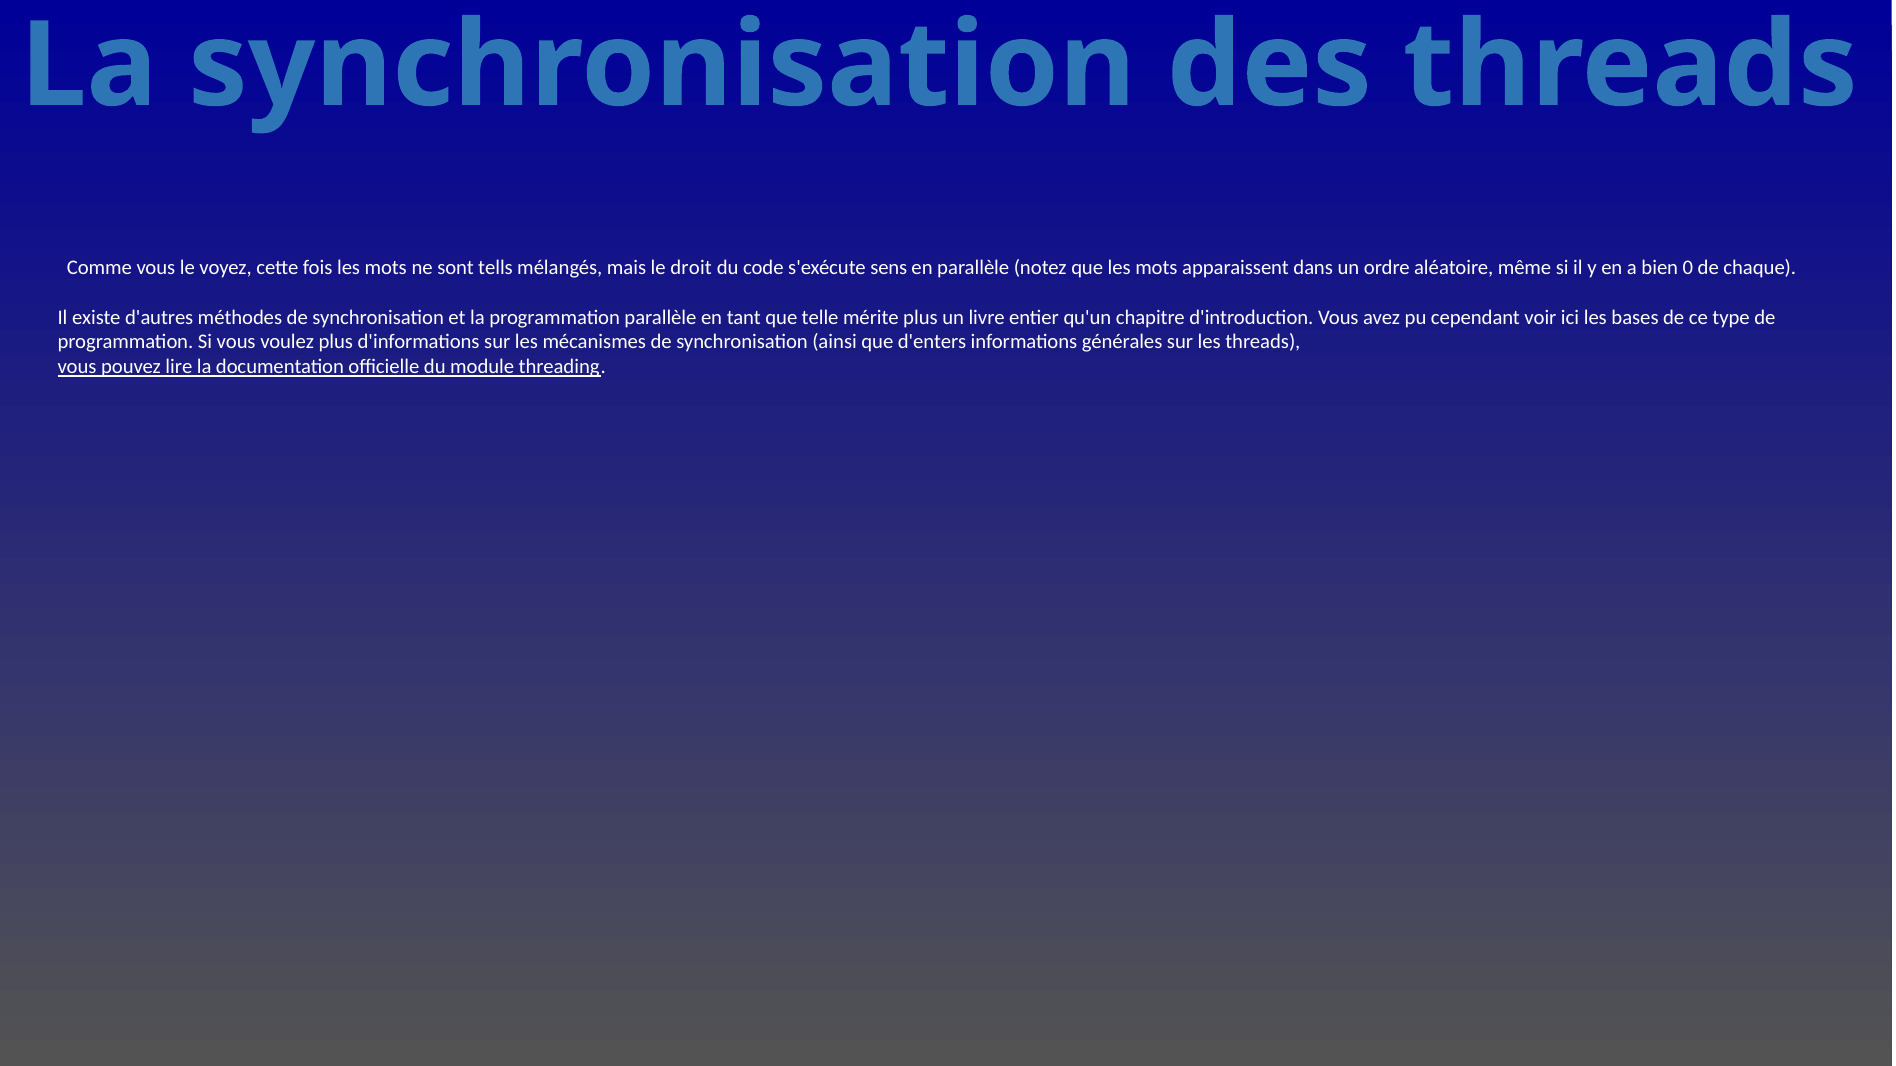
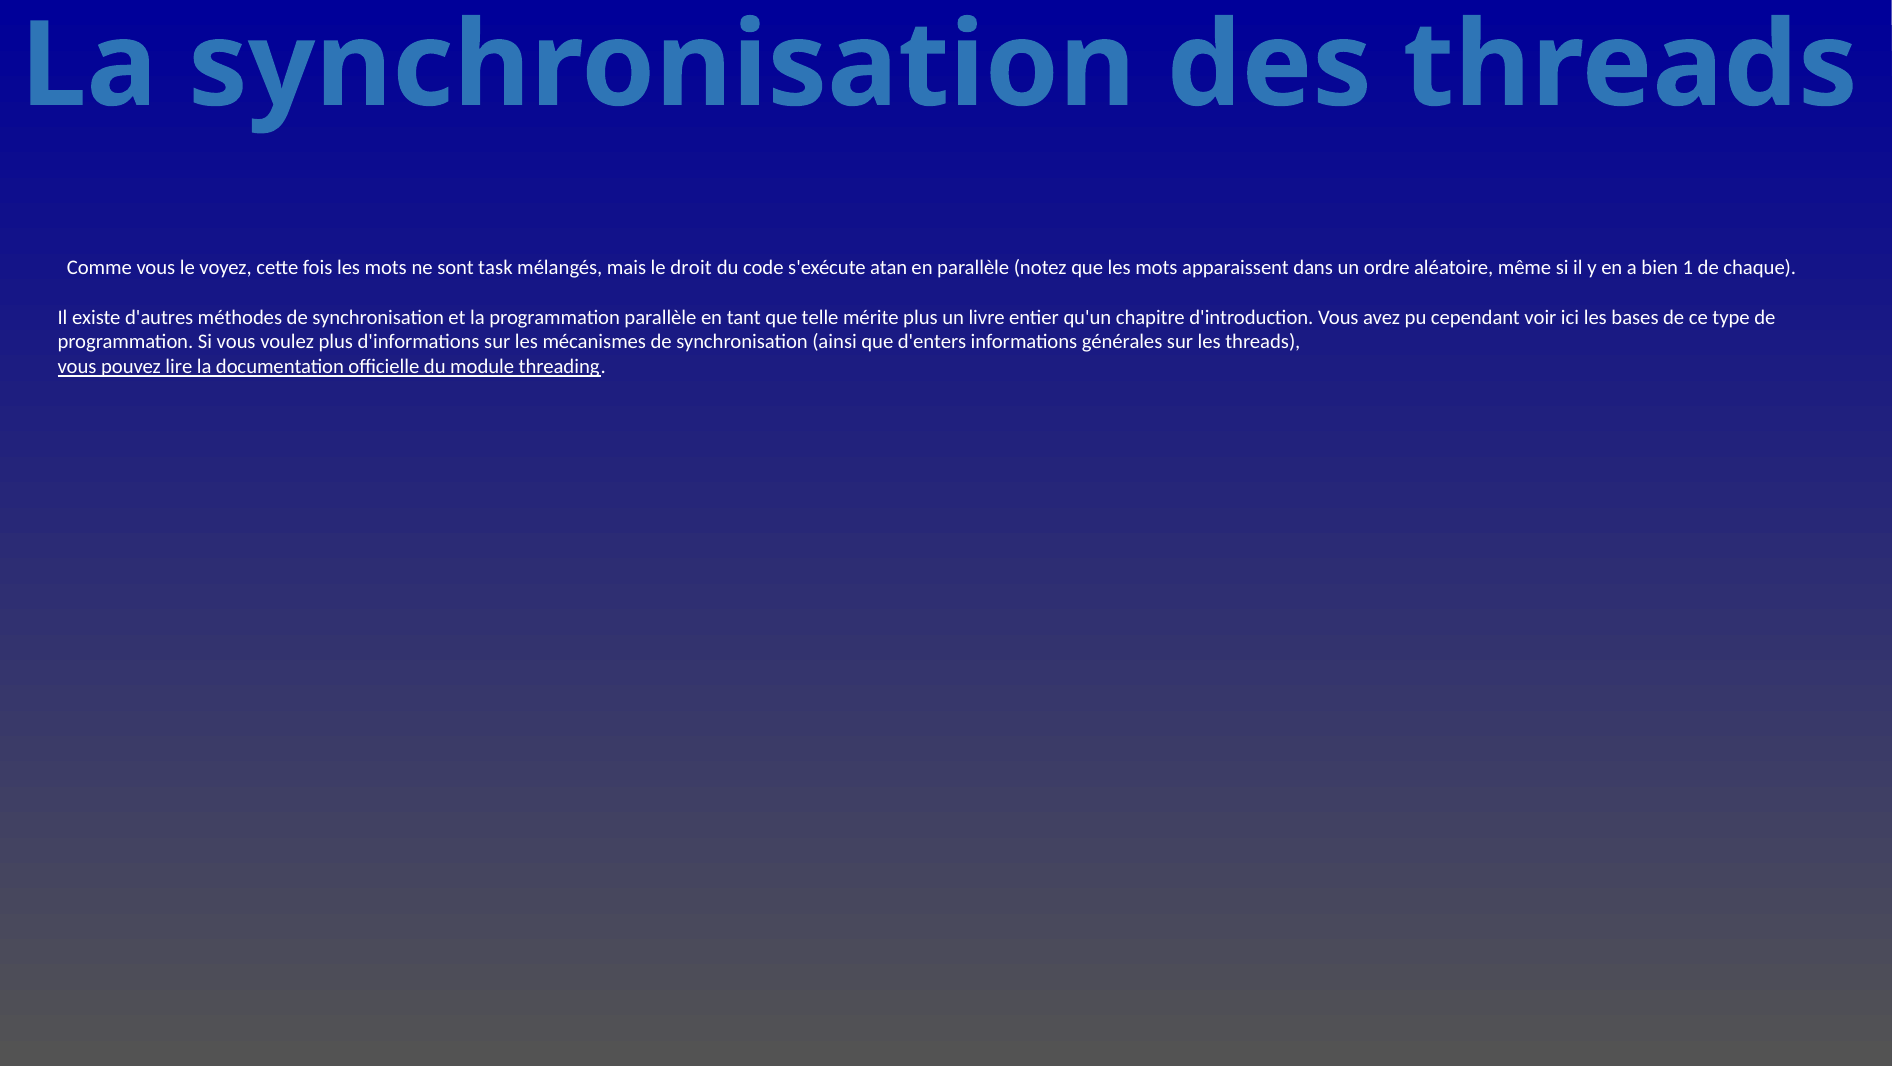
tells: tells -> task (495, 268)
sens: sens -> atan (889, 268)
0: 0 -> 1 (1688, 268)
